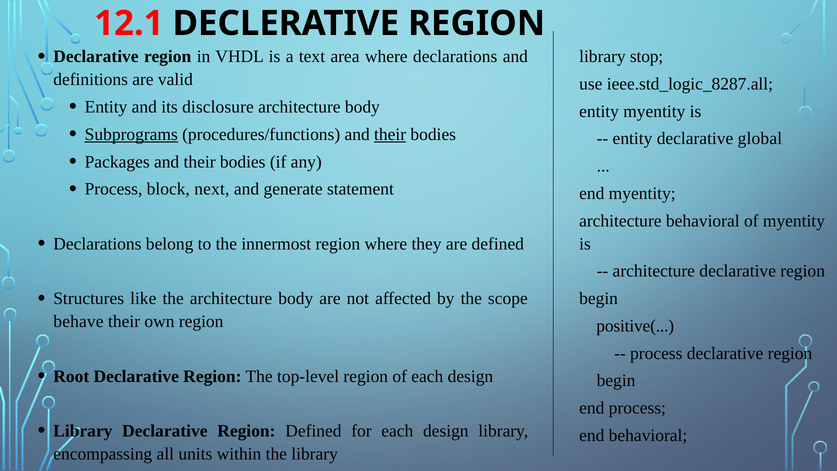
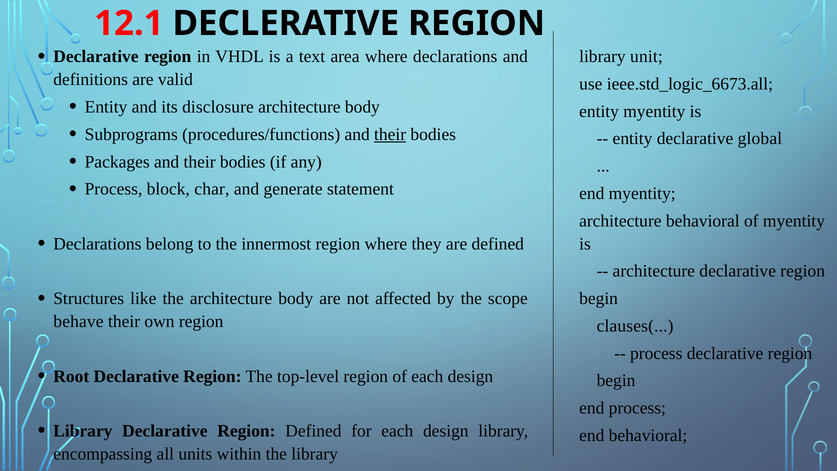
stop: stop -> unit (646, 57)
ieee.std_logic_8287.all: ieee.std_logic_8287.all -> ieee.std_logic_6673.all (690, 84)
Subprograms underline: present -> none (131, 134)
next: next -> char (212, 189)
positive(: positive( -> clauses( (635, 326)
